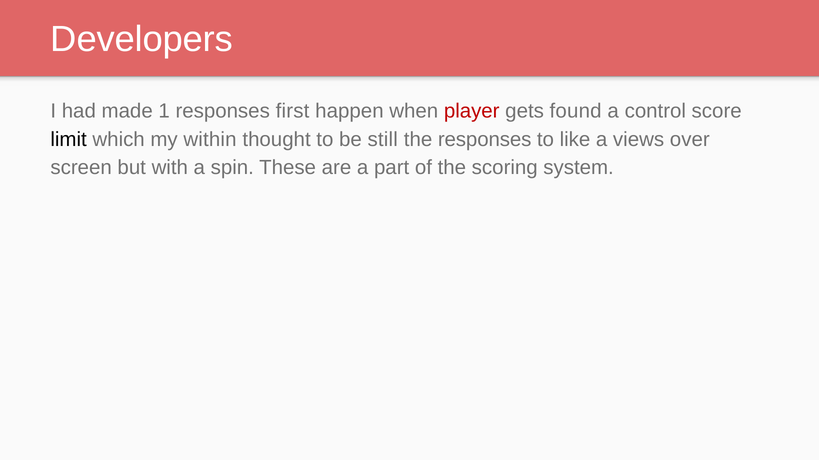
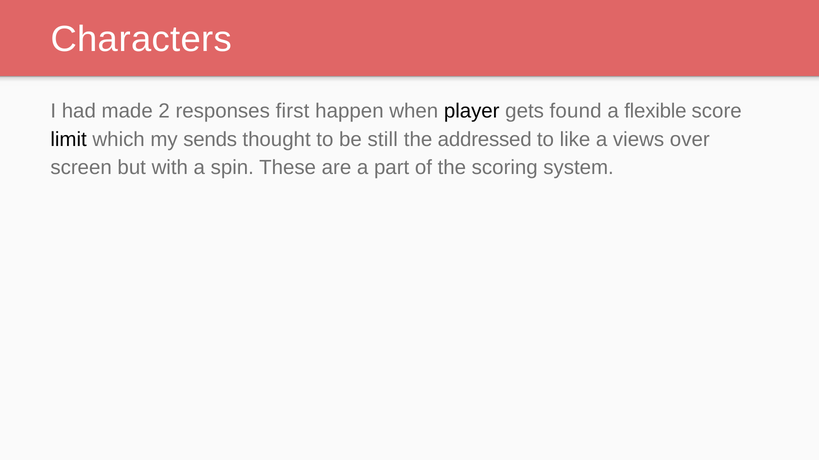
Developers: Developers -> Characters (141, 39)
1: 1 -> 2 (164, 111)
player colour: red -> black (472, 111)
control: control -> flexible (655, 111)
within: within -> sends (210, 140)
the responses: responses -> addressed (485, 140)
